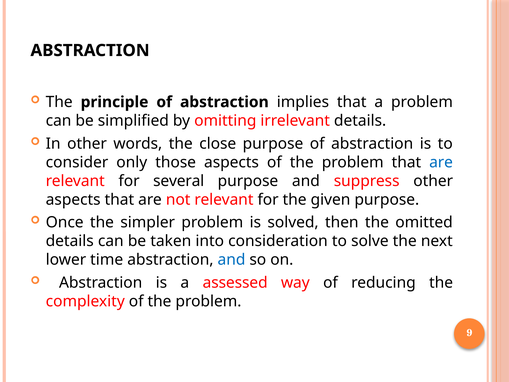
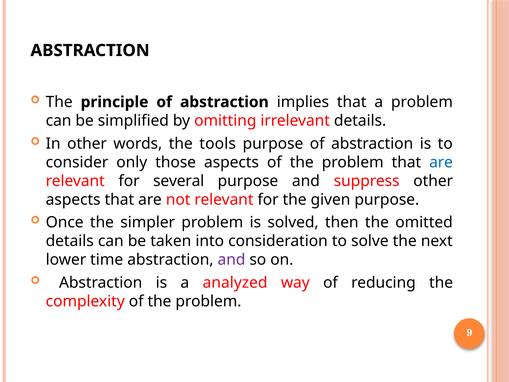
close: close -> tools (218, 144)
and colour: blue -> purple (232, 260)
assessed: assessed -> analyzed (235, 282)
